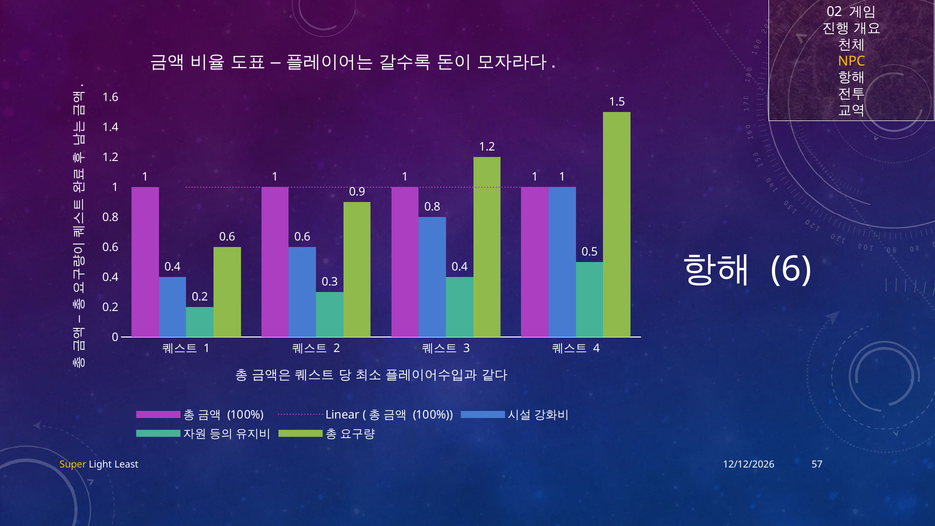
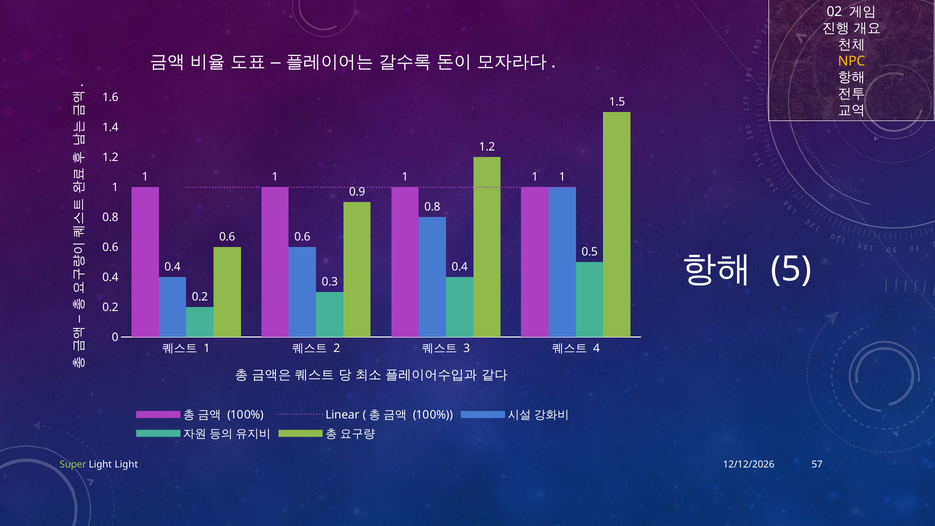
6: 6 -> 5 (791, 269)
Super colour: yellow -> light green (73, 465)
Light Least: Least -> Light (126, 465)
